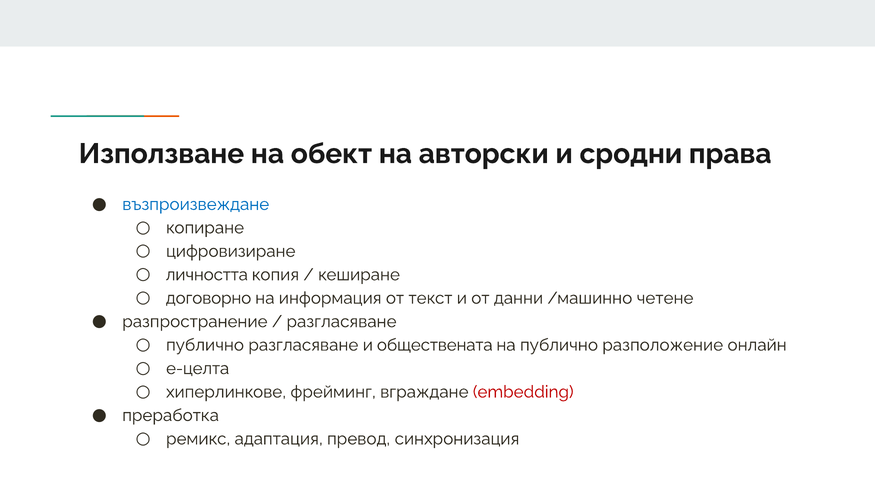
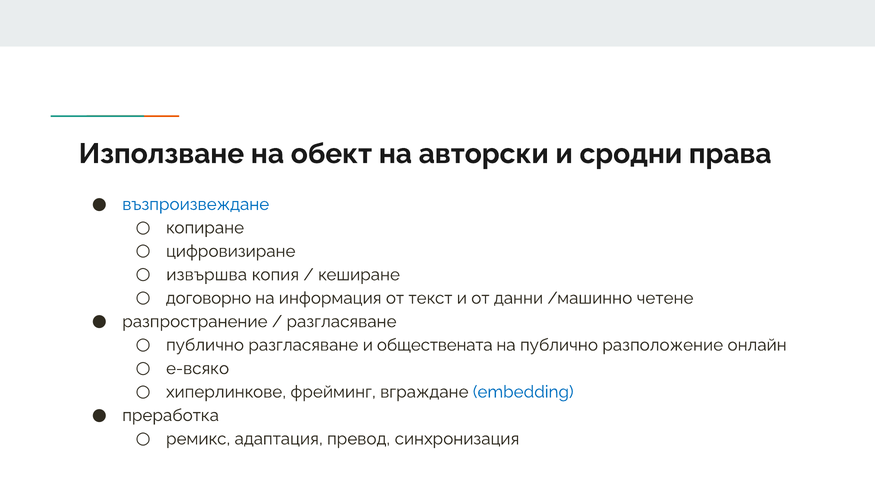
личността: личността -> извършва (207, 275)
е-целта: е-целта -> е-всяко (198, 369)
embedding colour: red -> blue (523, 392)
